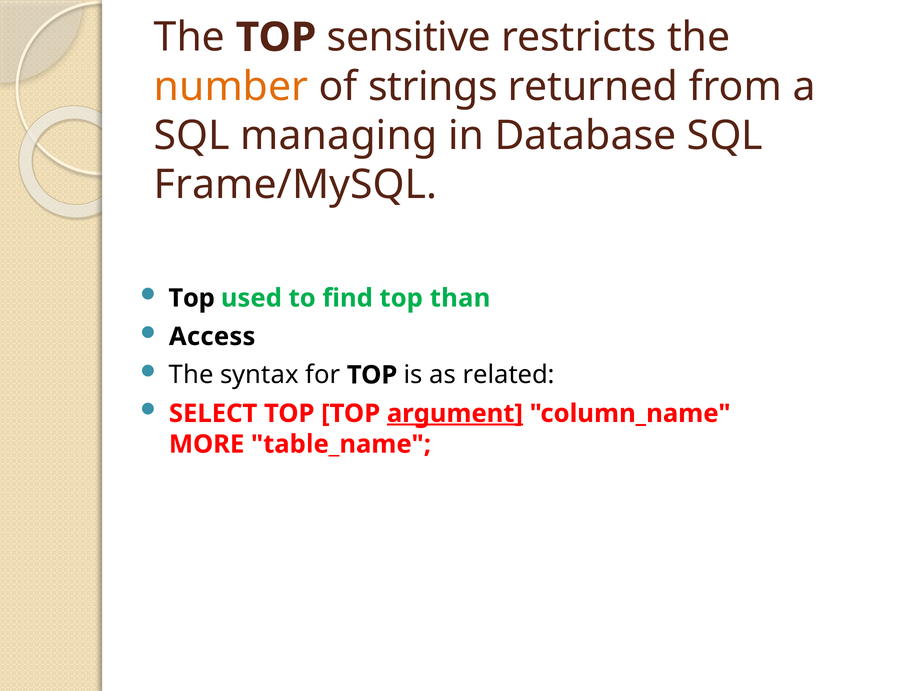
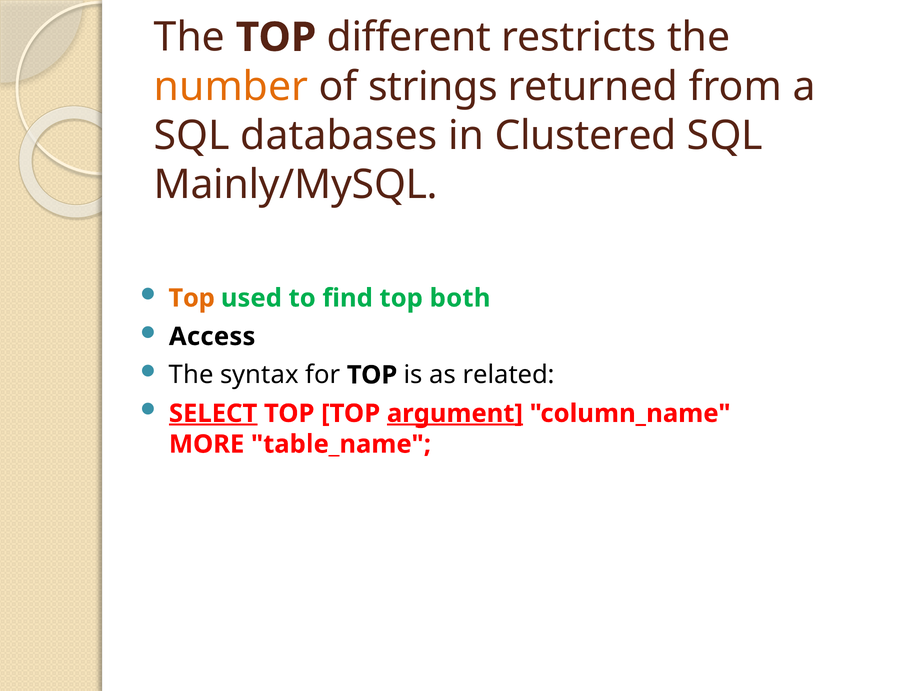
sensitive: sensitive -> different (409, 37)
managing: managing -> databases (339, 136)
Database: Database -> Clustered (586, 136)
Frame/MySQL: Frame/MySQL -> Mainly/MySQL (296, 185)
Top colour: black -> orange (192, 298)
than: than -> both (460, 298)
SELECT underline: none -> present (213, 414)
